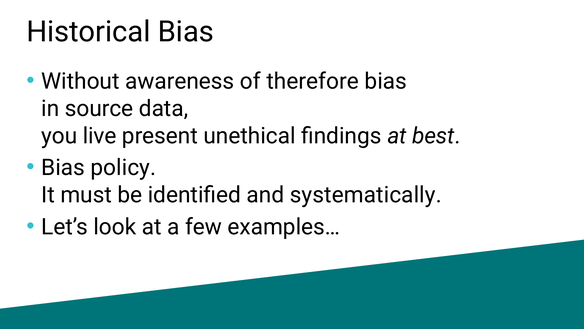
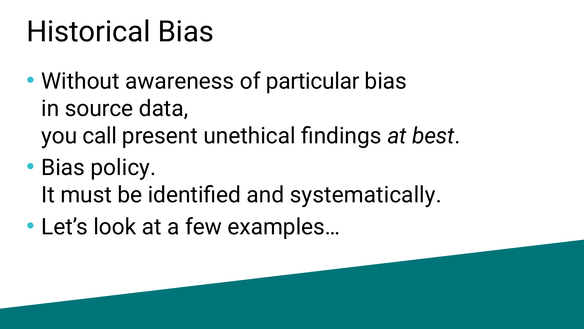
therefore: therefore -> particular (313, 81)
live: live -> call (100, 136)
